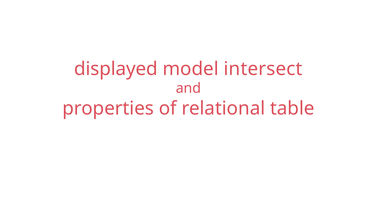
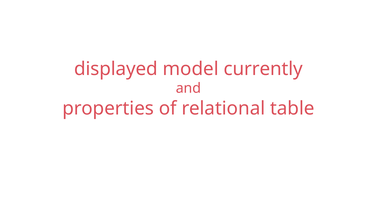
intersect: intersect -> currently (263, 69)
